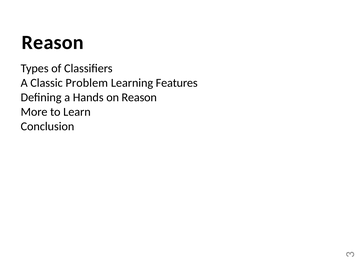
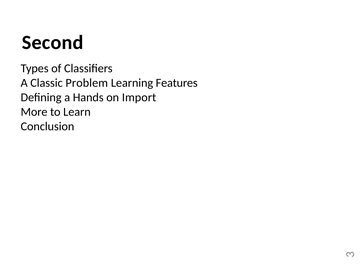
Reason: Reason -> Second (53, 43)
on Reason: Reason -> Import (139, 97)
